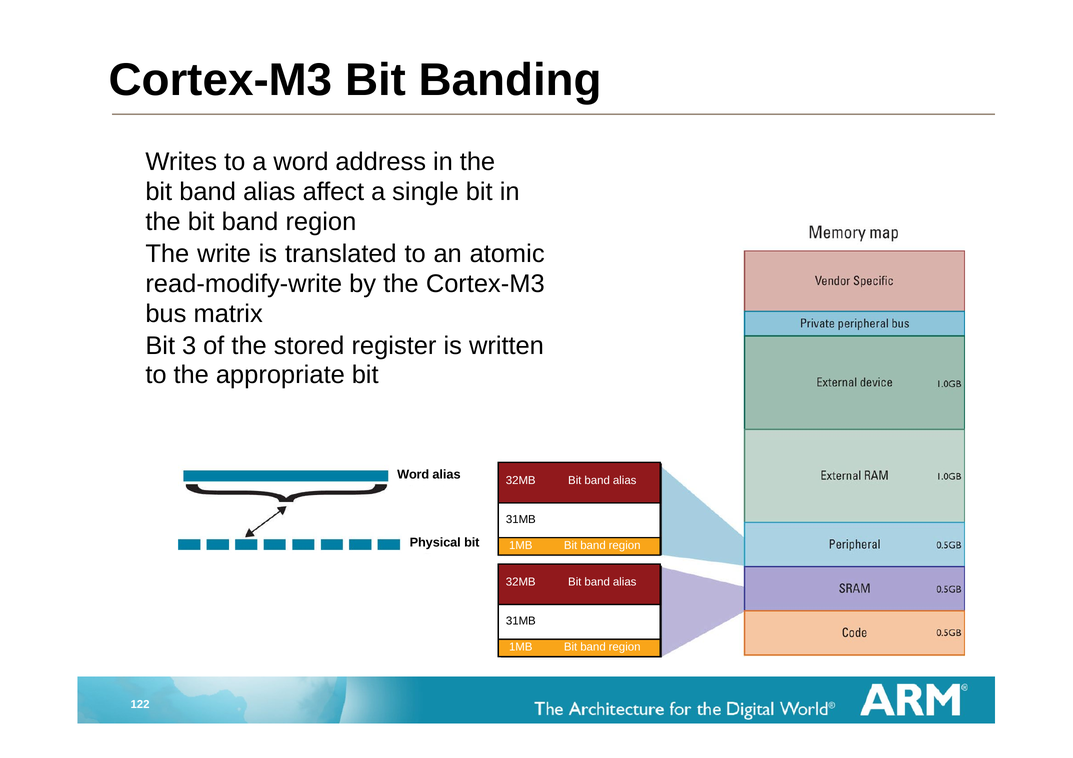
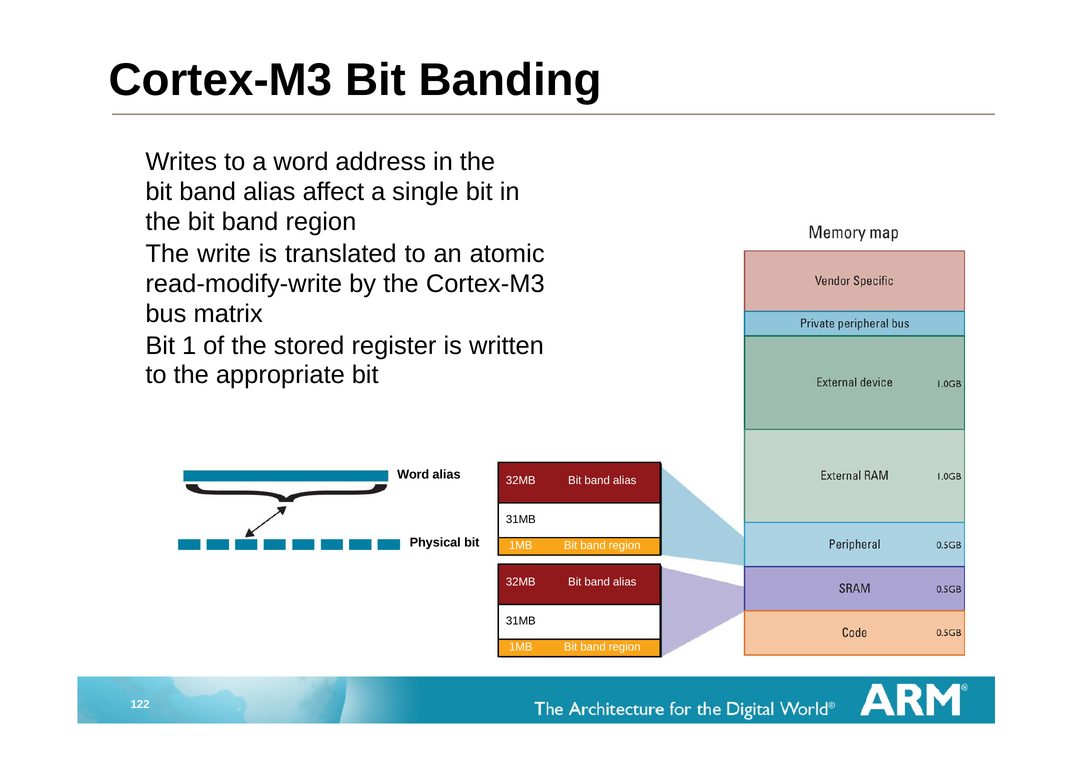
3: 3 -> 1 (189, 346)
